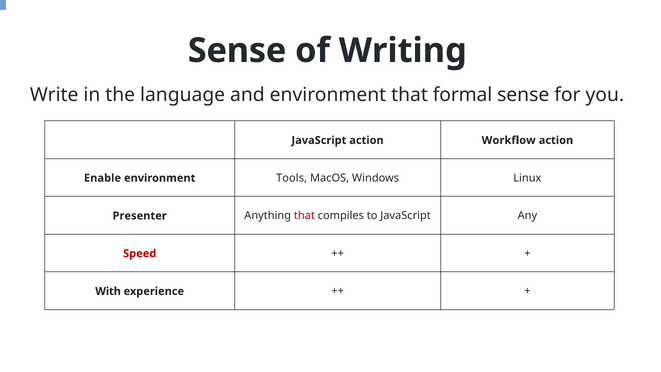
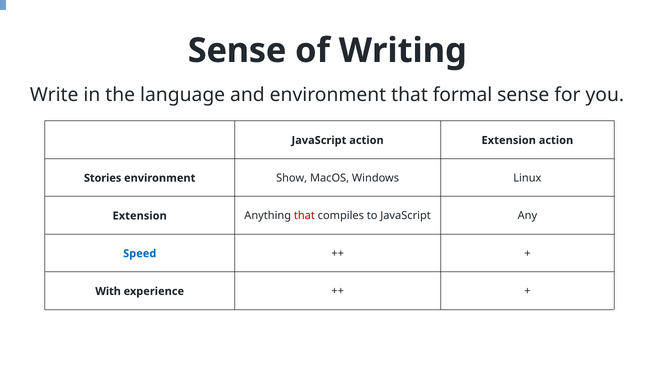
action Workflow: Workflow -> Extension (509, 140)
Enable: Enable -> Stories (103, 178)
Tools: Tools -> Show (292, 178)
Presenter: Presenter -> Extension (140, 216)
Speed colour: red -> blue (140, 253)
